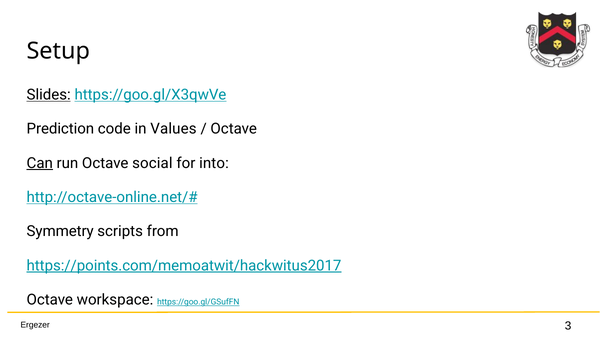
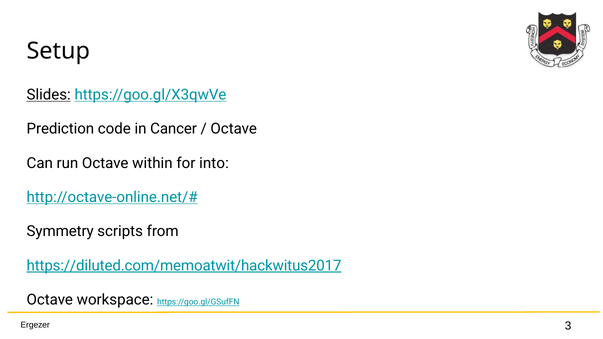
Values: Values -> Cancer (174, 129)
Can underline: present -> none (40, 163)
social: social -> within (152, 163)
https://points.com/memoatwit/hackwitus2017: https://points.com/memoatwit/hackwitus2017 -> https://diluted.com/memoatwit/hackwitus2017 (184, 266)
